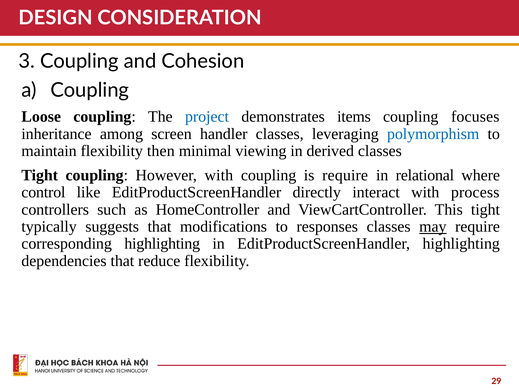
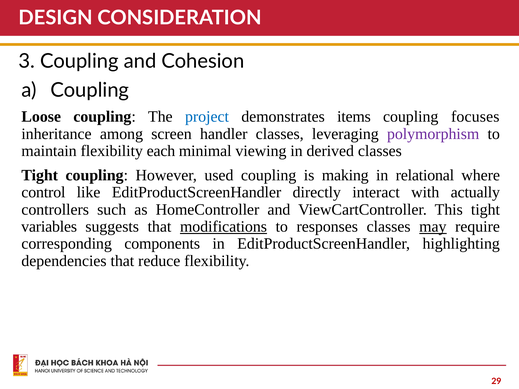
polymorphism colour: blue -> purple (433, 134)
then: then -> each (161, 151)
However with: with -> used (219, 175)
is require: require -> making (345, 175)
process: process -> actually (475, 193)
typically: typically -> variables (49, 227)
modifications underline: none -> present (223, 227)
corresponding highlighting: highlighting -> components (162, 244)
